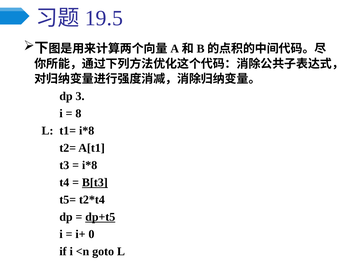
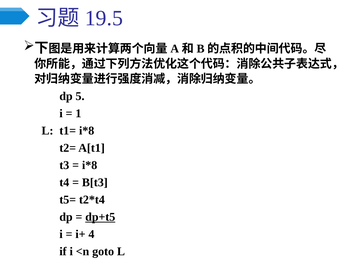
3: 3 -> 5 (80, 96)
8: 8 -> 1 (78, 113)
B[t3 underline: present -> none (95, 182)
0: 0 -> 4 (91, 234)
